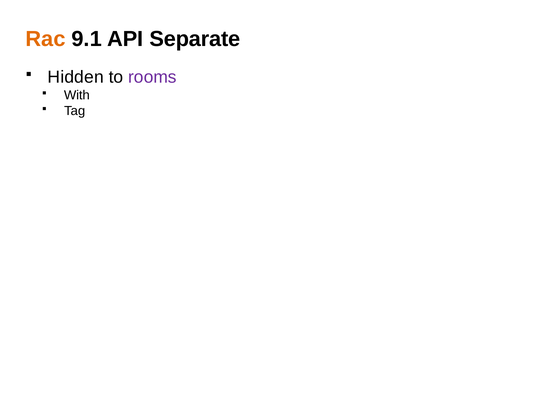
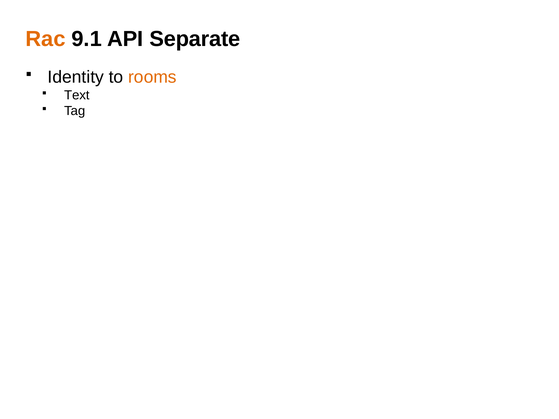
Hidden: Hidden -> Identity (76, 77)
rooms colour: purple -> orange (152, 77)
With: With -> Text (77, 95)
